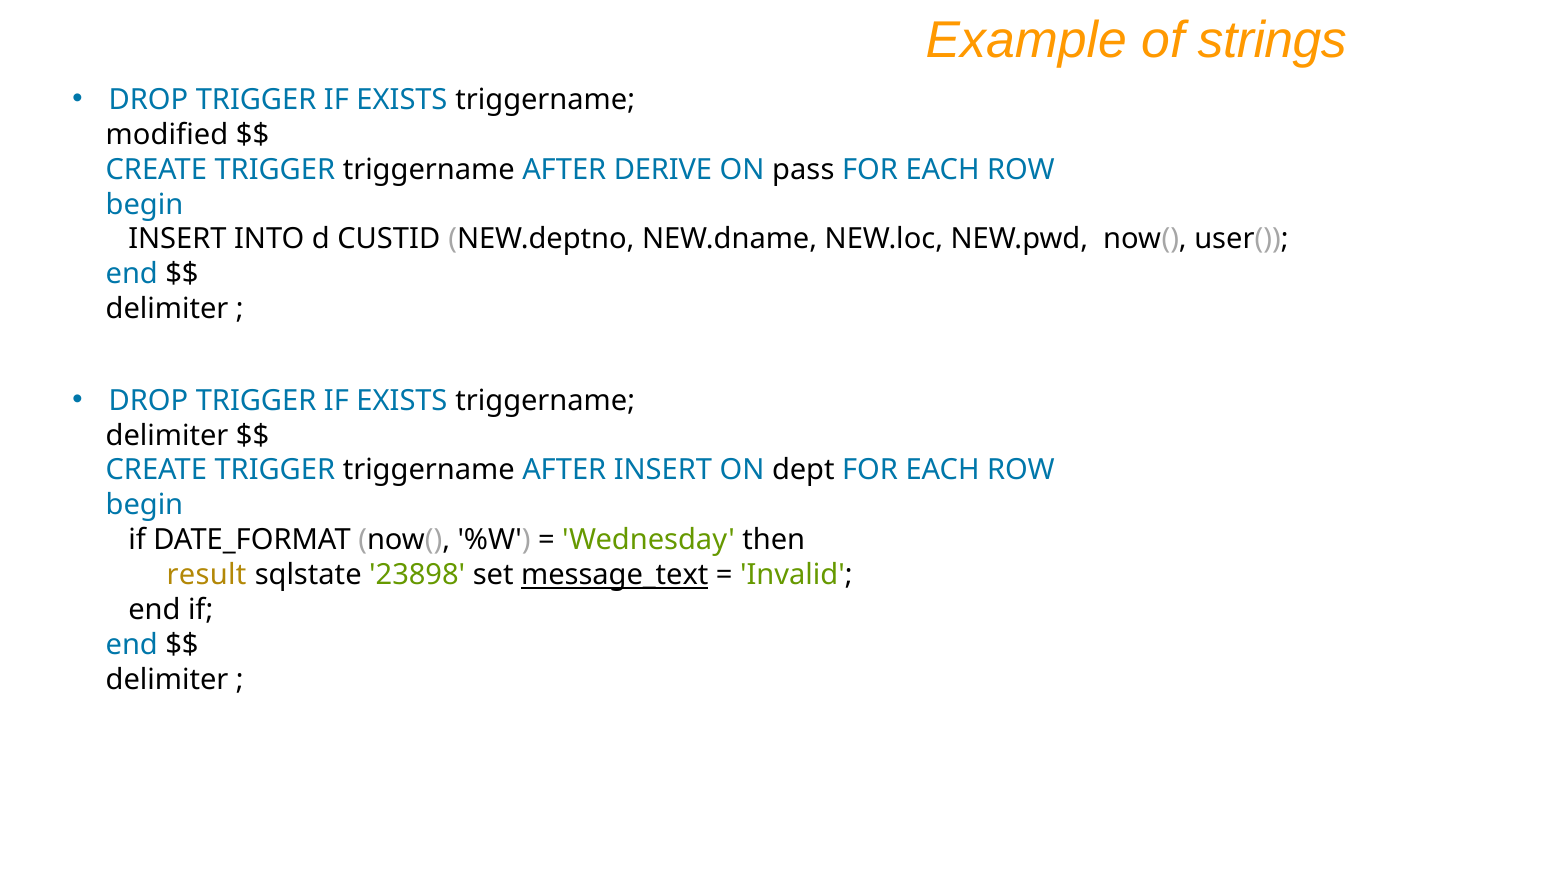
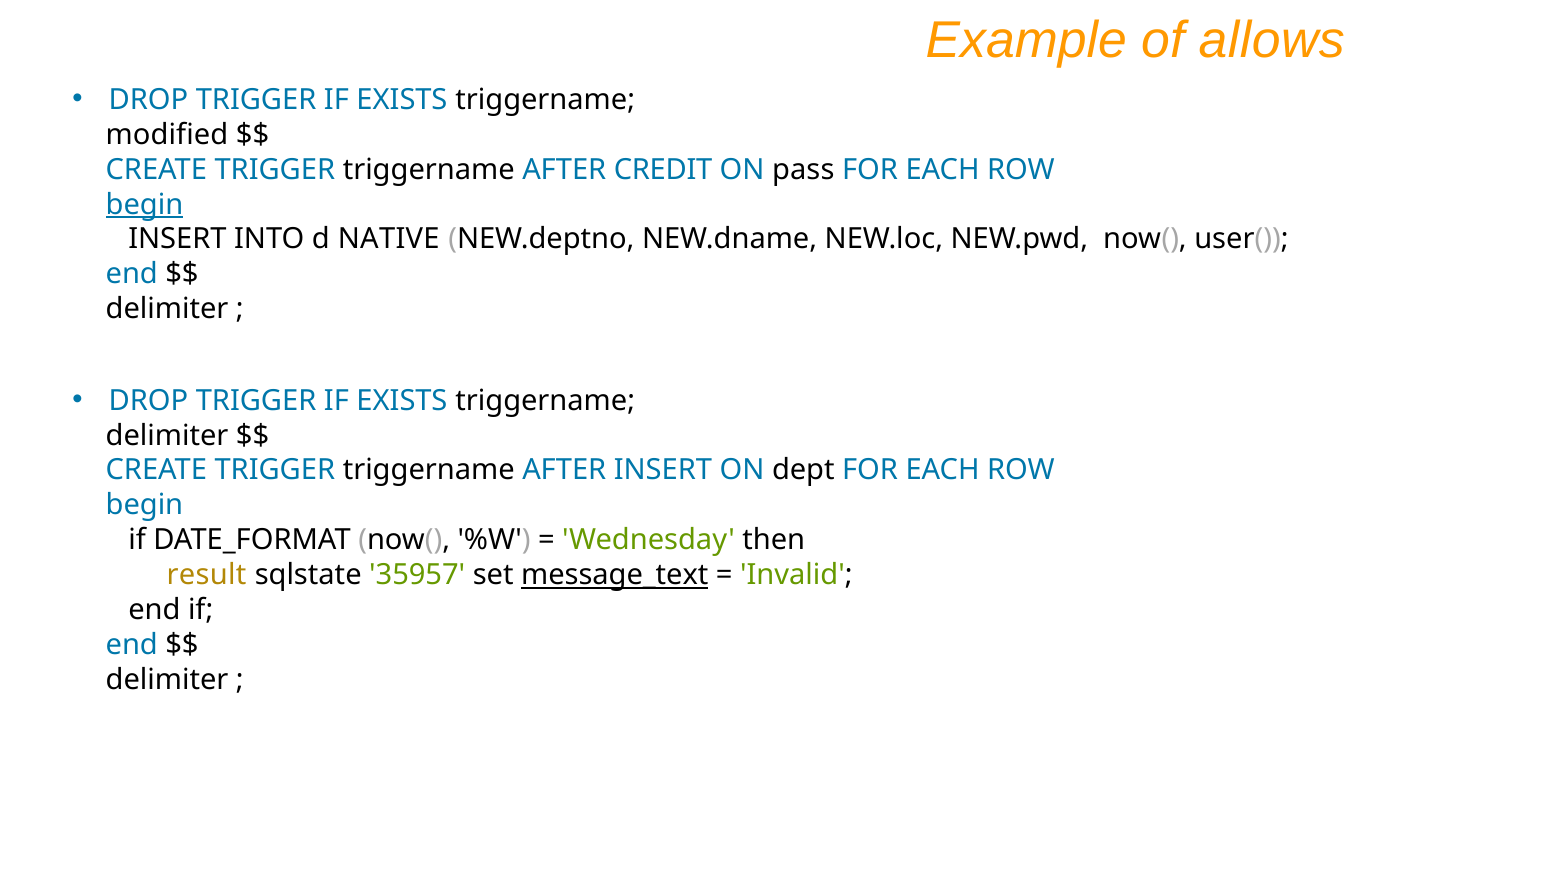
strings: strings -> allows (1272, 40)
DERIVE: DERIVE -> CREDIT (663, 169)
begin underline: none -> present (144, 204)
CUSTID: CUSTID -> NATIVE (389, 239)
23898: 23898 -> 35957 (417, 575)
